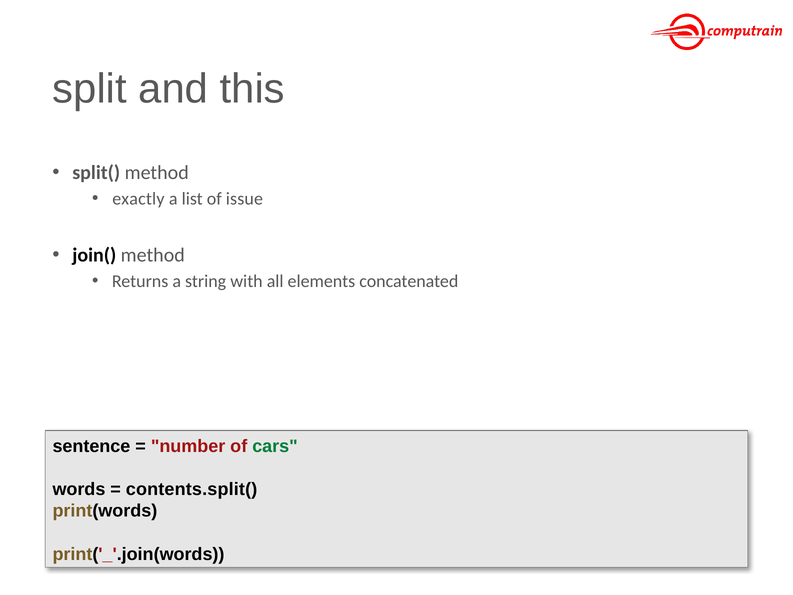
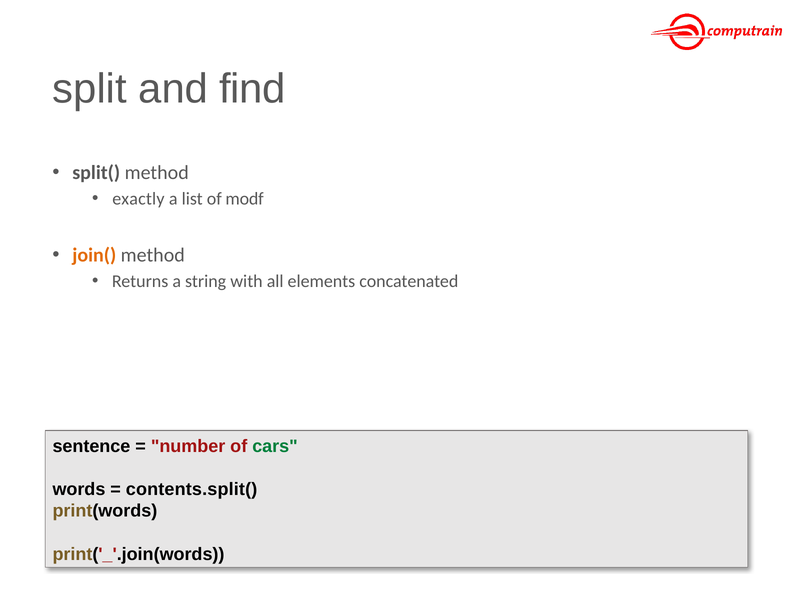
this: this -> find (252, 89)
issue: issue -> modf (245, 199)
join( colour: black -> orange (94, 255)
